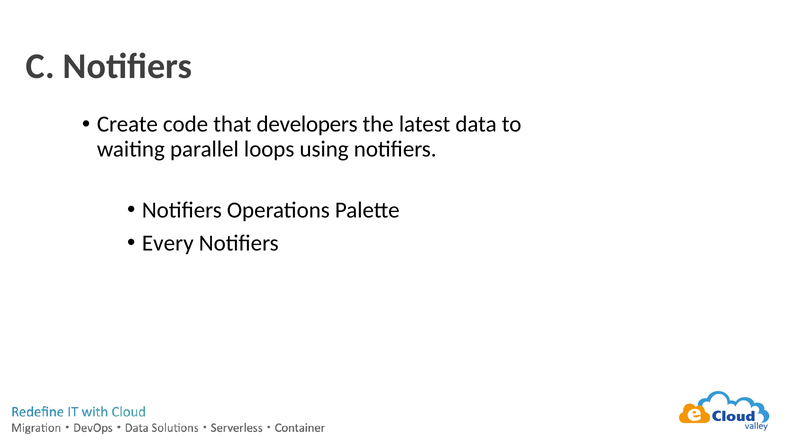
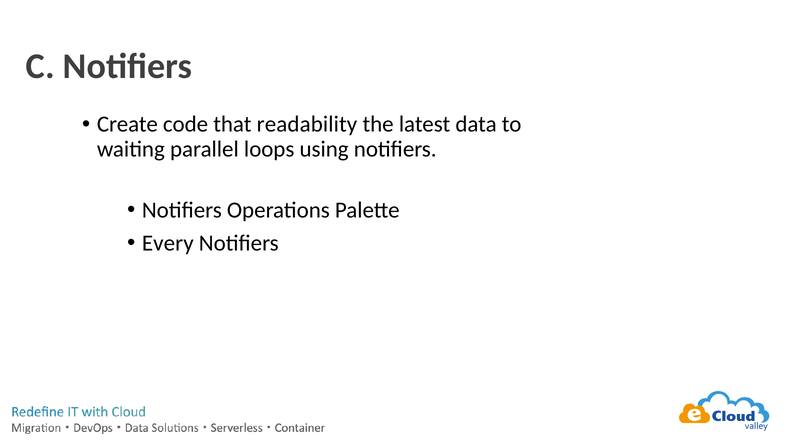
developers: developers -> readability (307, 124)
